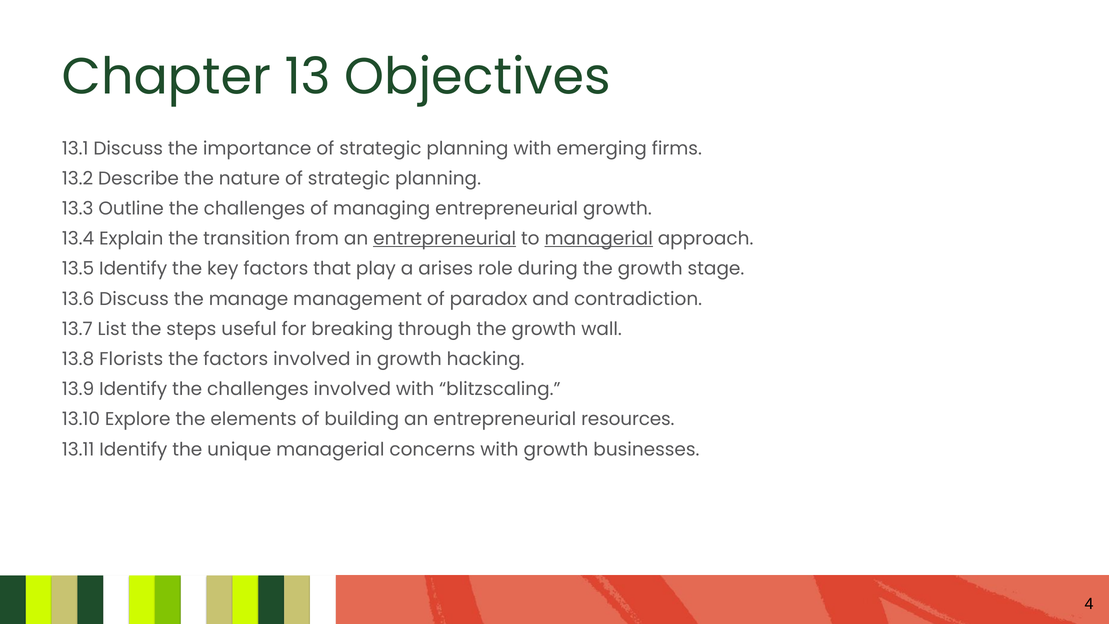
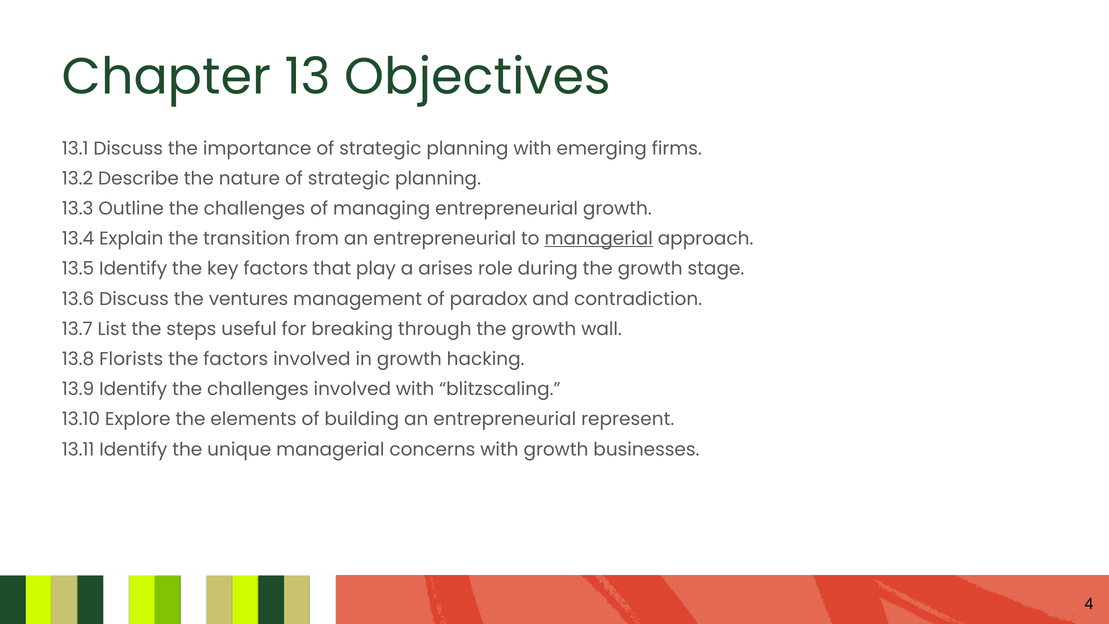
entrepreneurial underline: present -> none (445, 239)
manage: manage -> ventures (249, 299)
resources: resources -> represent (628, 419)
